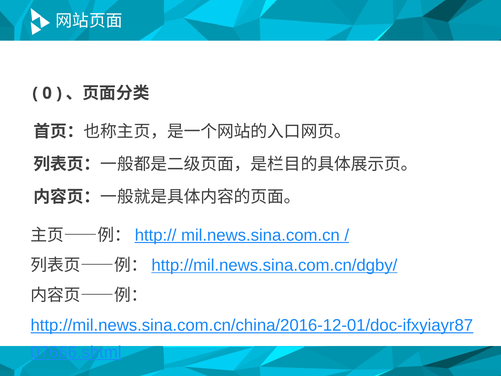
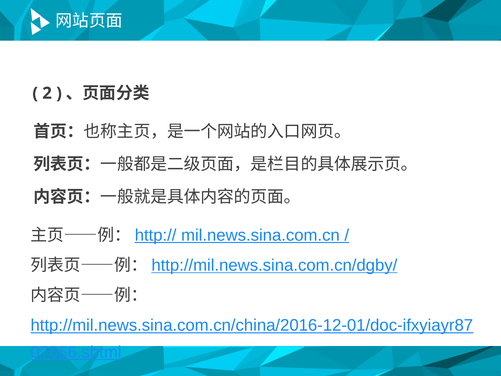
0: 0 -> 2 (47, 93)
